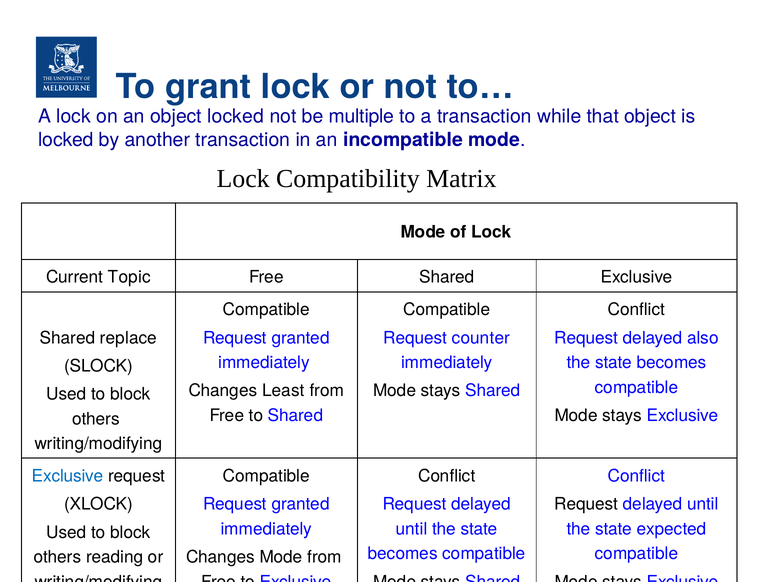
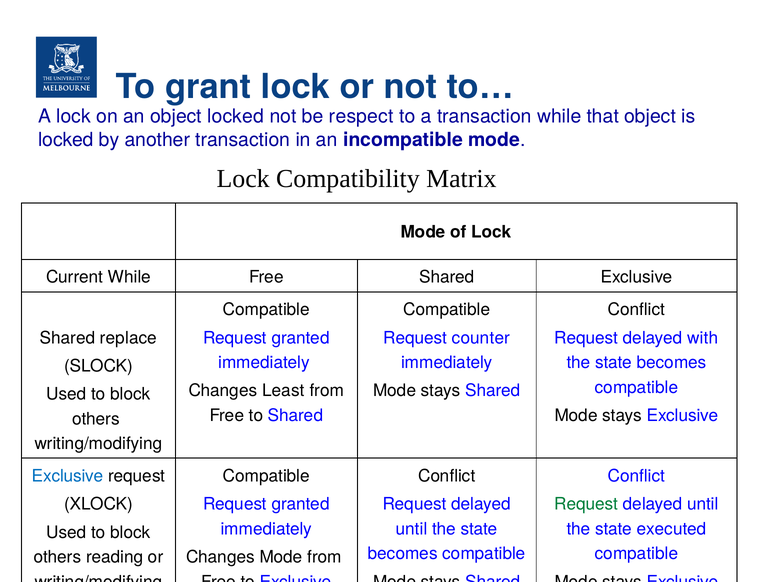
multiple: multiple -> respect (361, 117)
Current Topic: Topic -> While (129, 277)
also: also -> with (703, 338)
Request colour: black -> green (586, 504)
expected: expected -> executed (672, 529)
